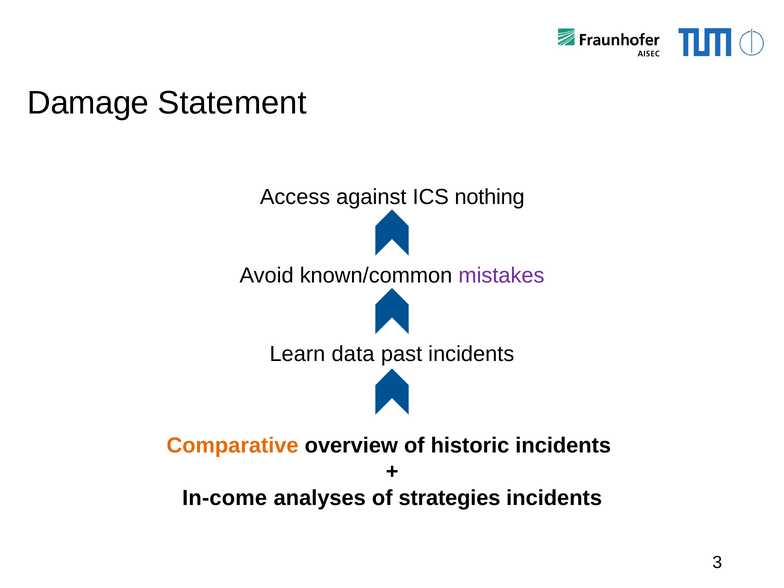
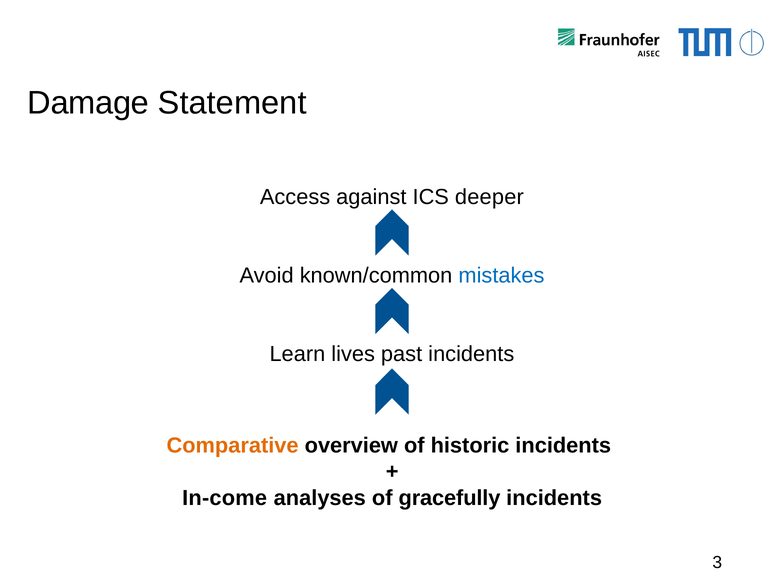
nothing: nothing -> deeper (489, 197)
mistakes colour: purple -> blue (501, 276)
data: data -> lives (353, 354)
strategies: strategies -> gracefully (449, 498)
